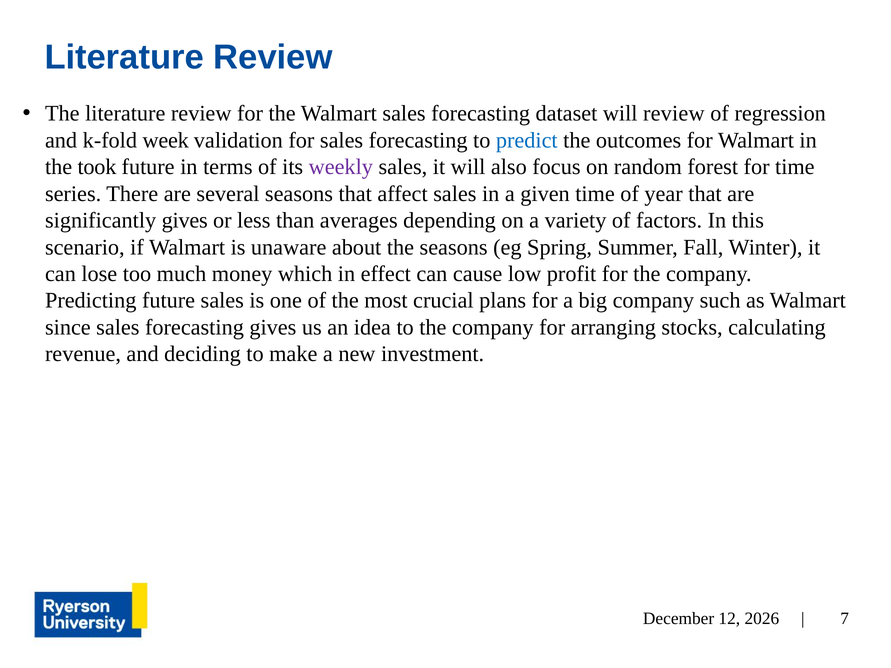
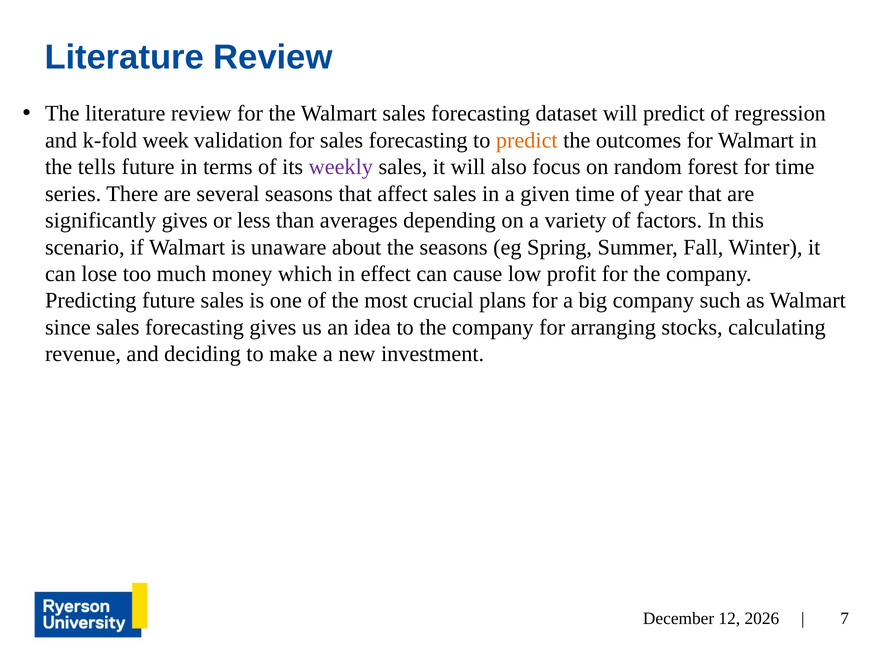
will review: review -> predict (674, 114)
predict colour: blue -> orange (527, 140)
took: took -> tells (97, 167)
